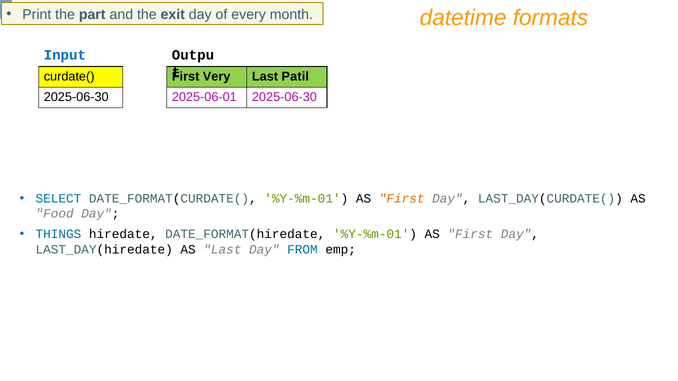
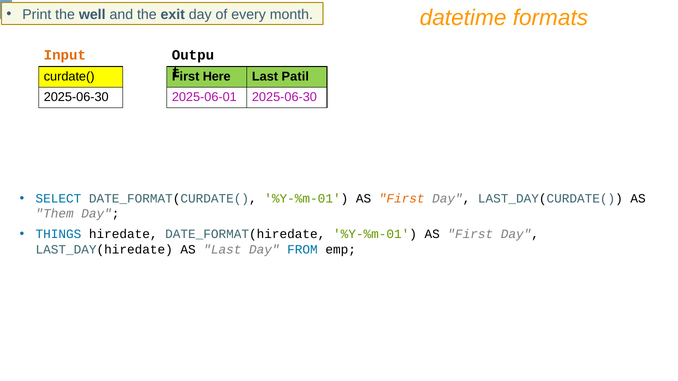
part: part -> well (92, 14)
Input colour: blue -> orange (65, 55)
Very: Very -> Here (217, 76)
Food: Food -> Them (55, 214)
